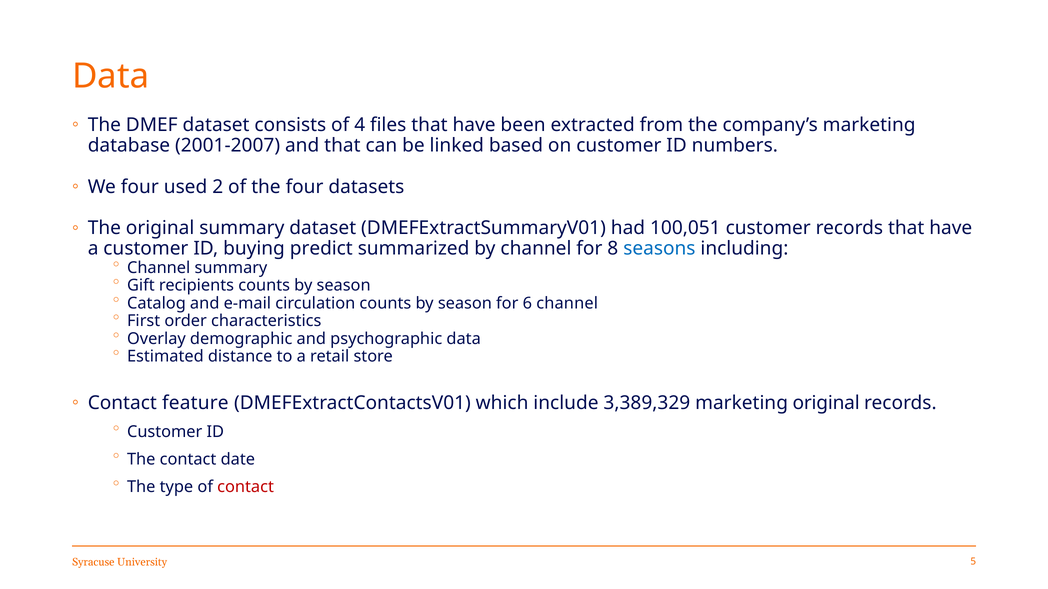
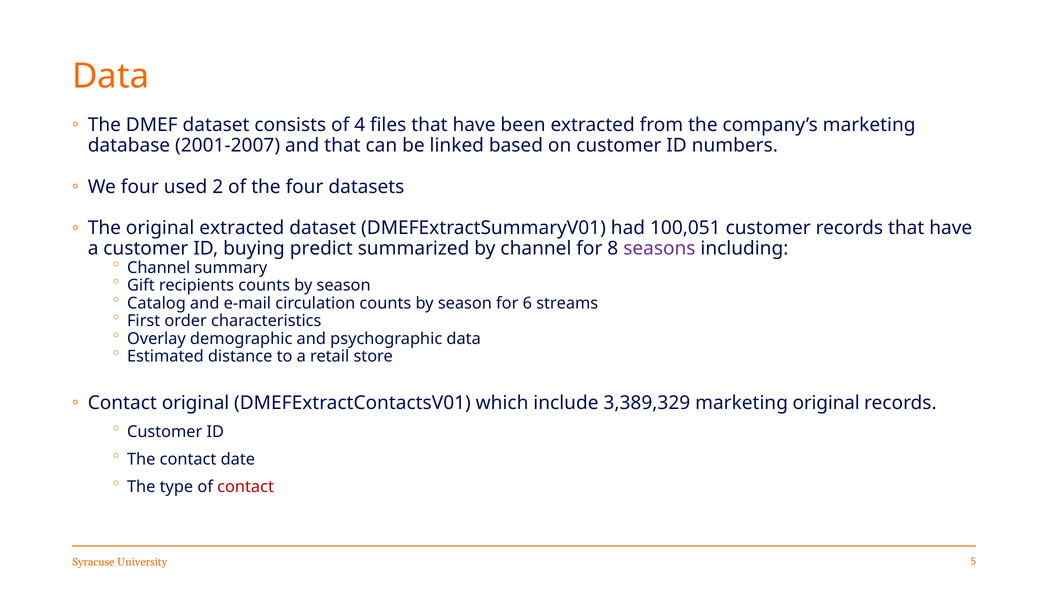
original summary: summary -> extracted (242, 228)
seasons colour: blue -> purple (659, 249)
6 channel: channel -> streams (567, 303)
Contact feature: feature -> original (196, 403)
